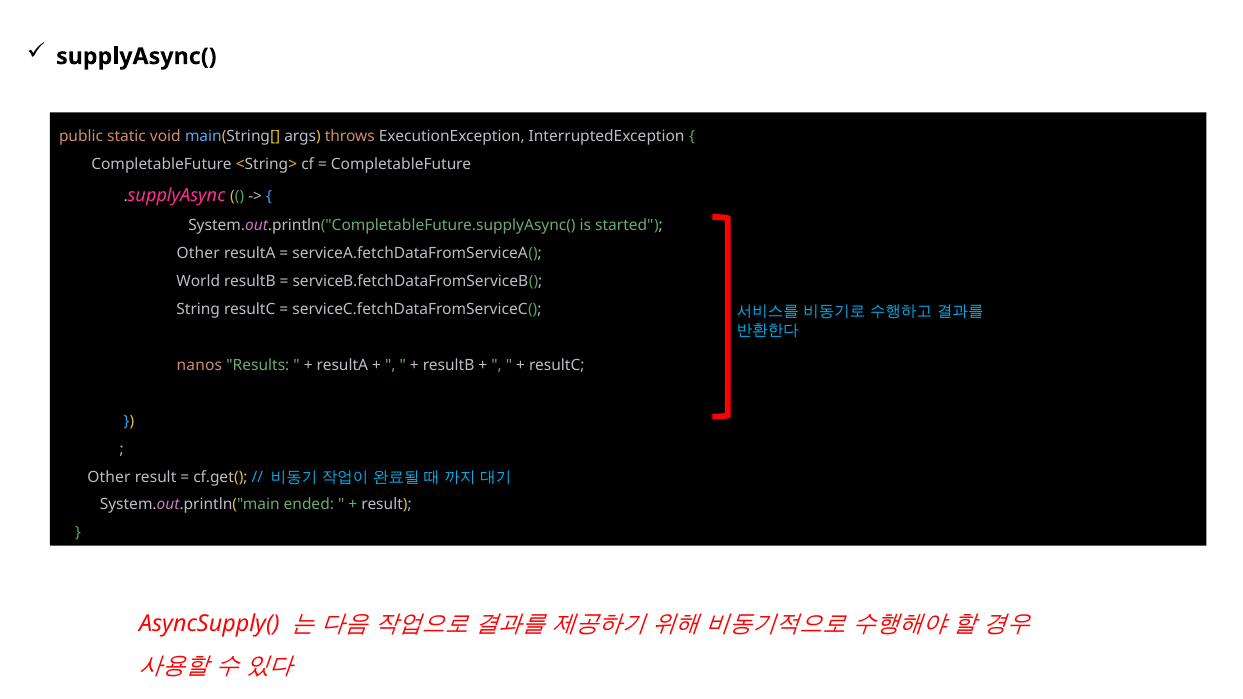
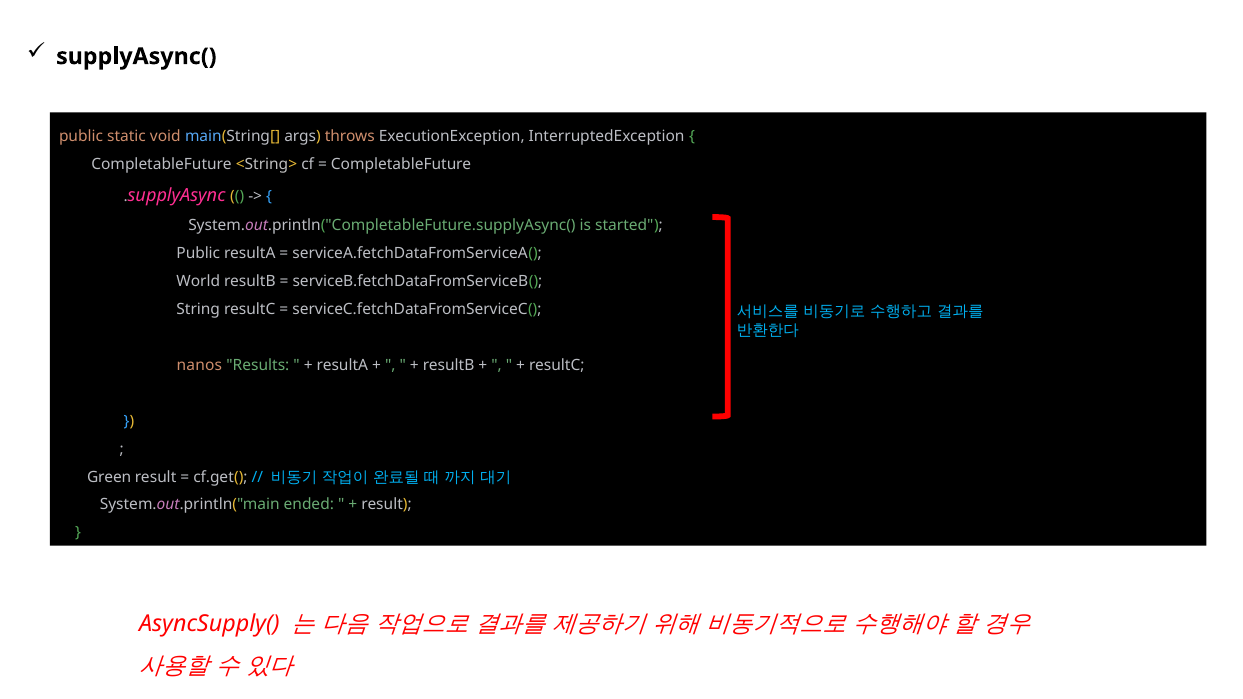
Other: Other -> Public (198, 253)
Other: Other -> Green (109, 477)
